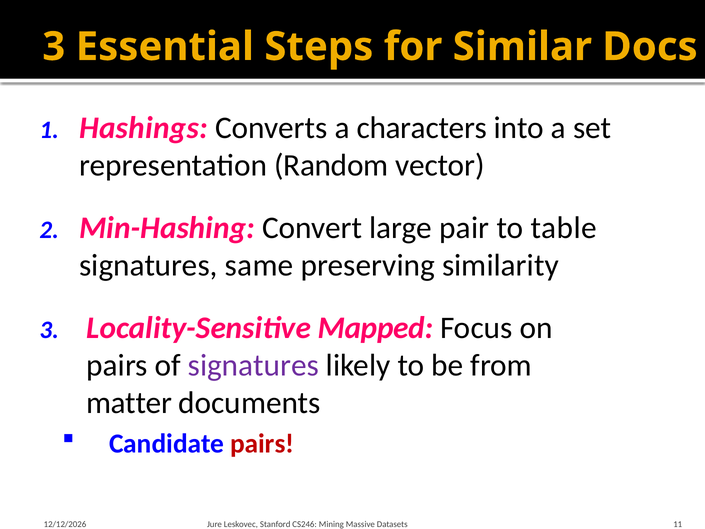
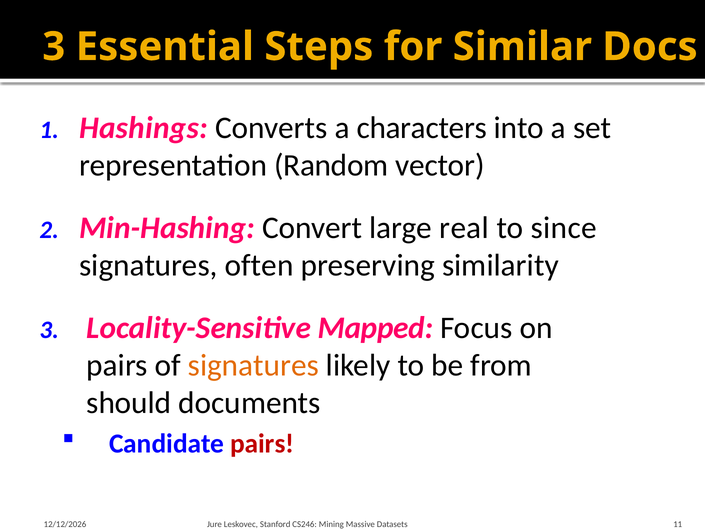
pair: pair -> real (464, 228)
table: table -> since (564, 228)
same: same -> often (259, 265)
signatures colour: purple -> orange (253, 365)
matter: matter -> should (129, 403)
